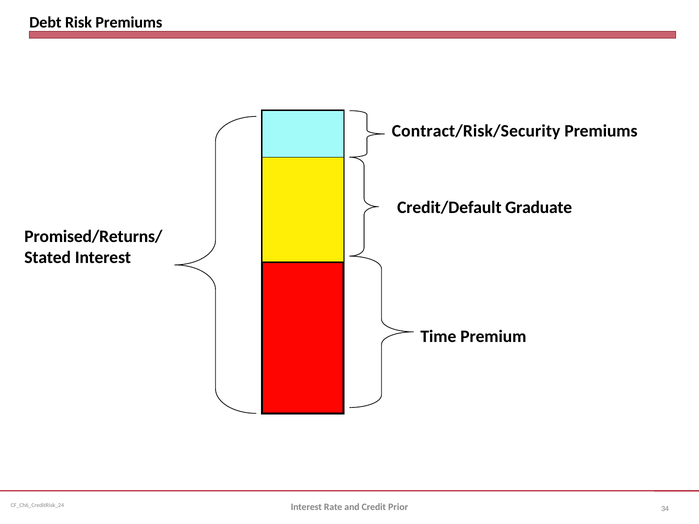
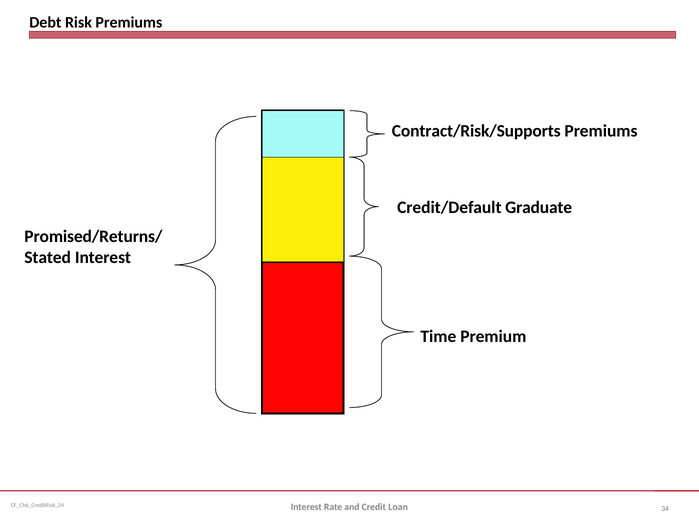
Contract/Risk/Security: Contract/Risk/Security -> Contract/Risk/Supports (476, 131)
Prior: Prior -> Loan (398, 507)
